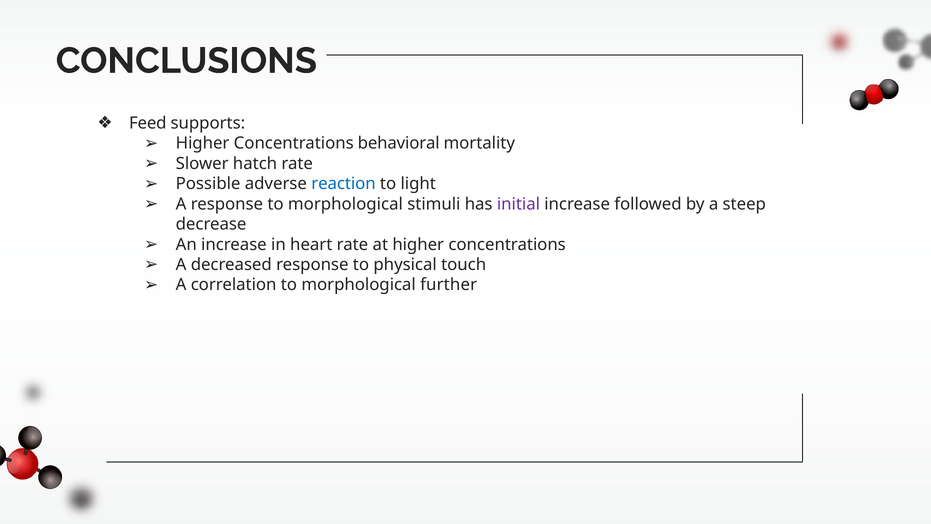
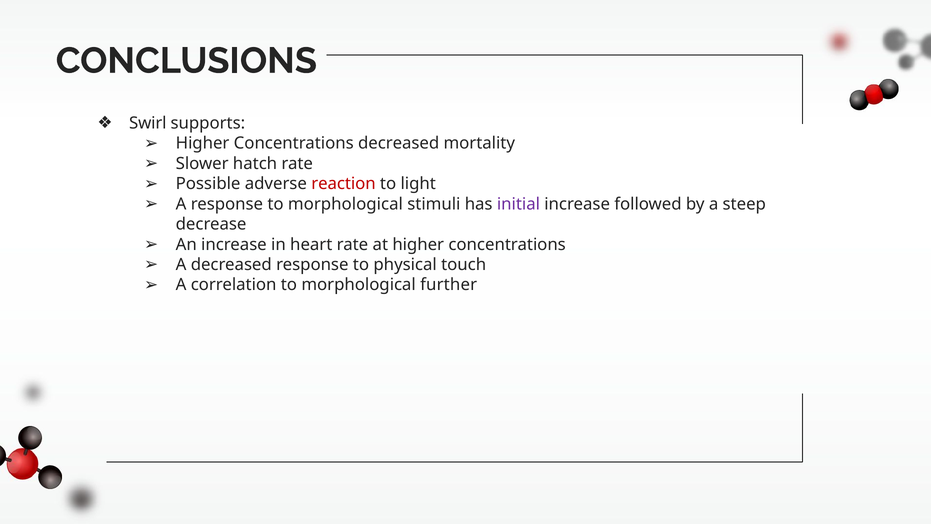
Feed: Feed -> Swirl (148, 123)
Concentrations behavioral: behavioral -> decreased (399, 143)
reaction colour: blue -> red (343, 184)
